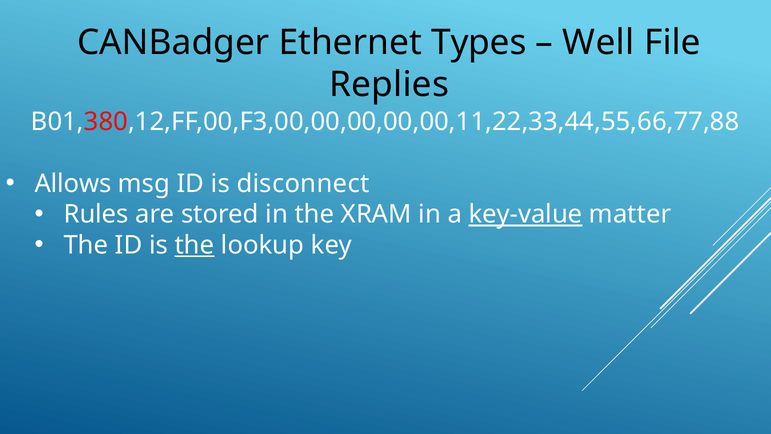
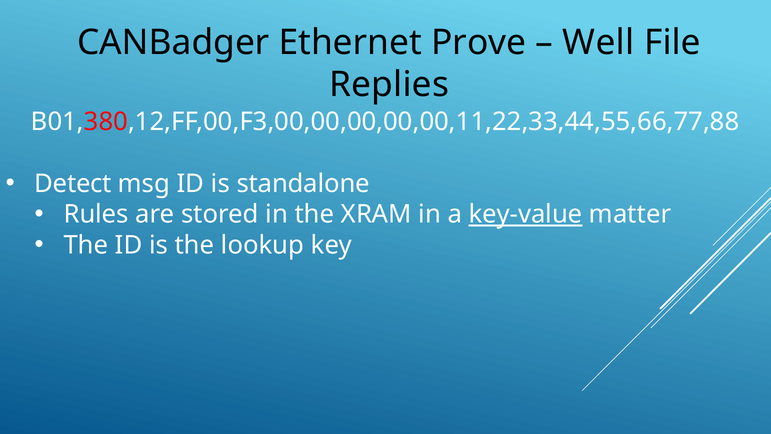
Types: Types -> Prove (479, 42)
Allows: Allows -> Detect (73, 183)
disconnect: disconnect -> standalone (303, 183)
the underline: present -> none (194, 245)
